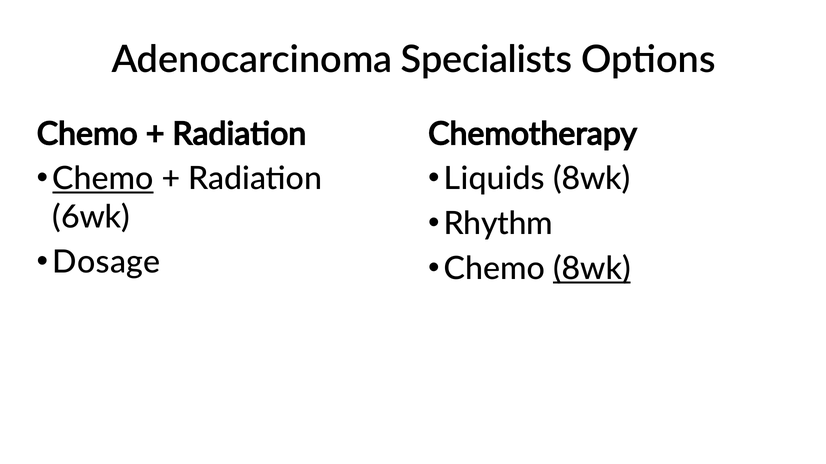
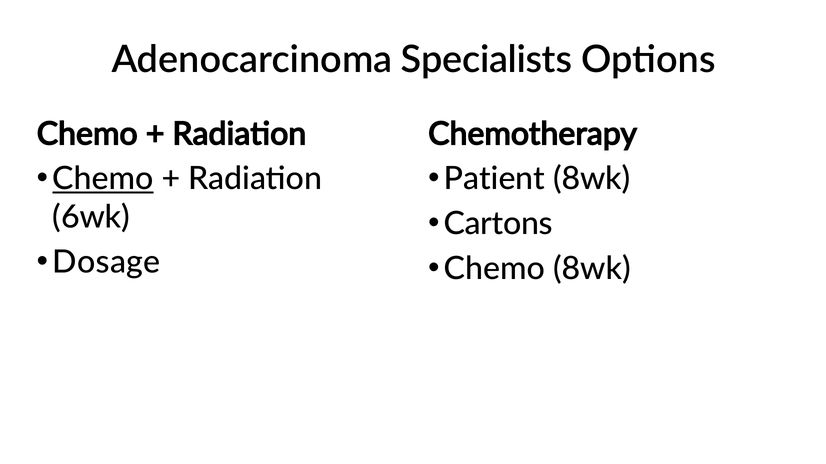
Liquids: Liquids -> Patient (494, 179)
Rhythm: Rhythm -> Cartons (498, 224)
8wk underline: present -> none (592, 269)
